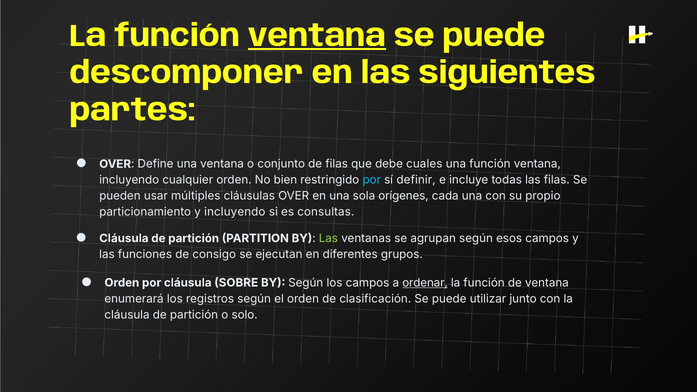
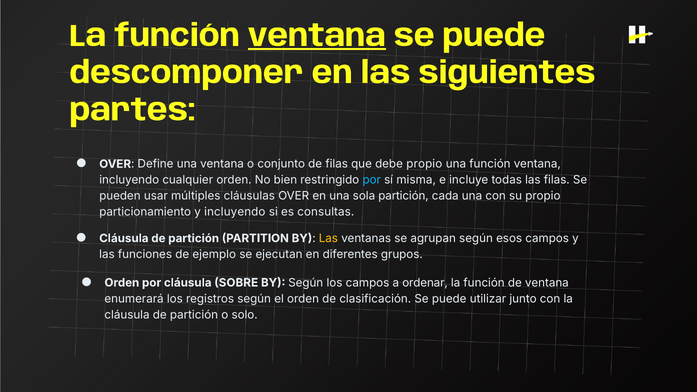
debe cuales: cuales -> propio (424, 164)
definir: definir -> misma (416, 180)
sola orígenes: orígenes -> partición (404, 196)
Las colour: light green -> yellow (328, 238)
consigo: consigo -> ejemplo (214, 254)
ordenar underline: present -> none (425, 283)
